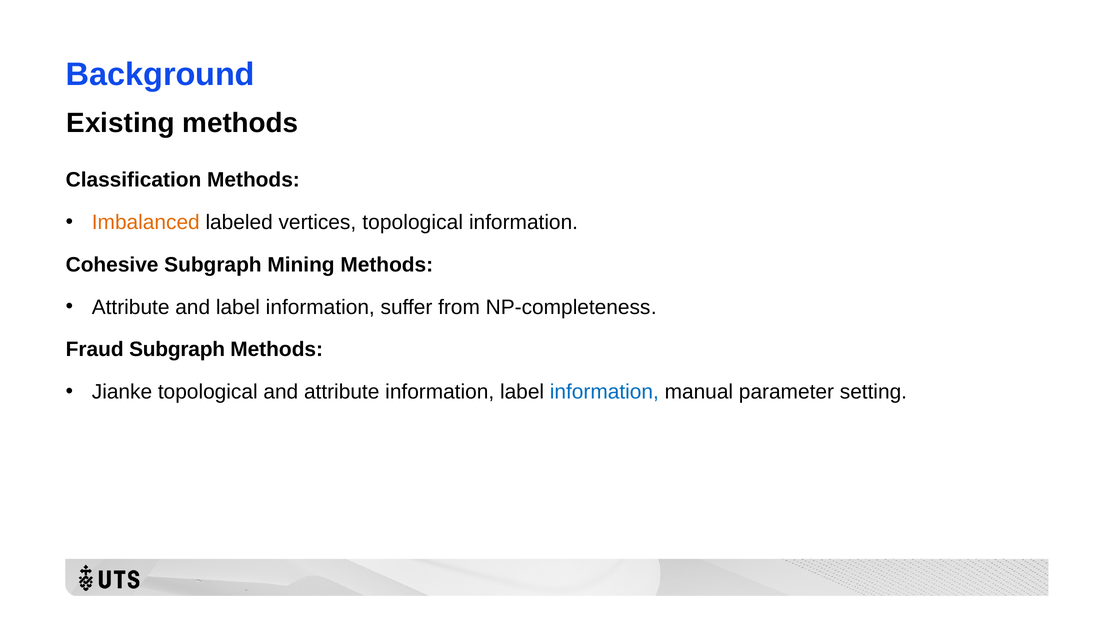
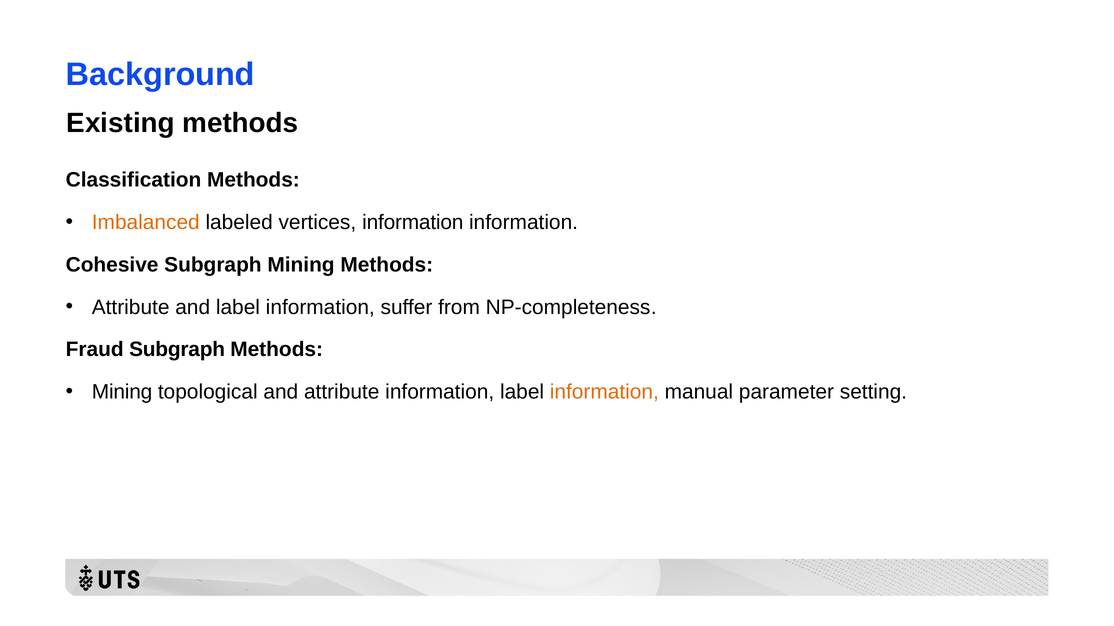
vertices topological: topological -> information (413, 223)
Jianke: Jianke -> Mining (122, 392)
information colour: blue -> orange (604, 392)
